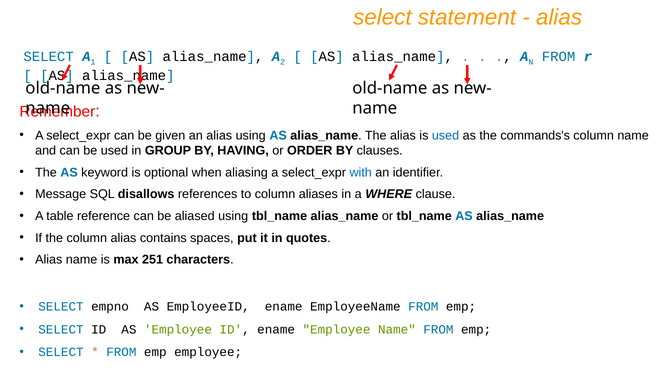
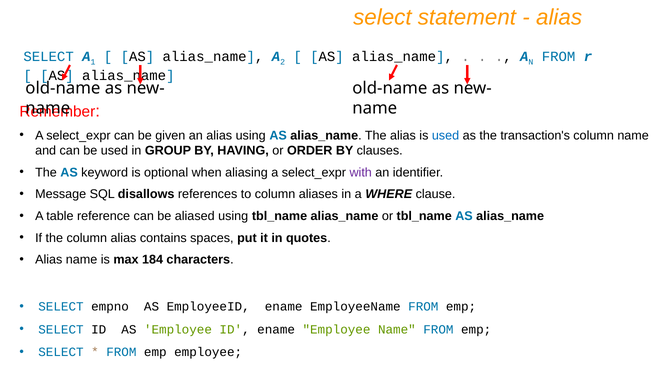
commands's: commands's -> transaction's (535, 135)
with colour: blue -> purple (361, 172)
251: 251 -> 184 (153, 259)
